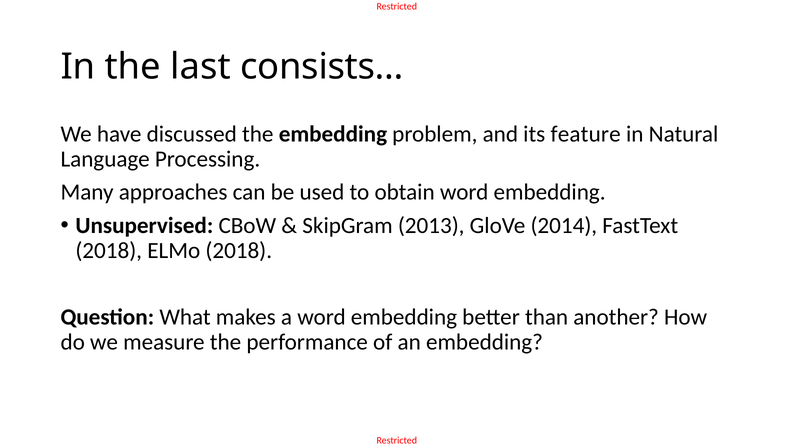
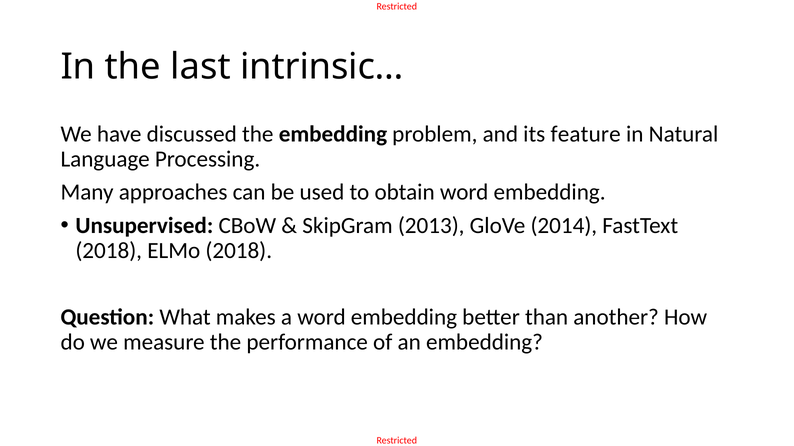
consists…: consists… -> intrinsic… (322, 67)
